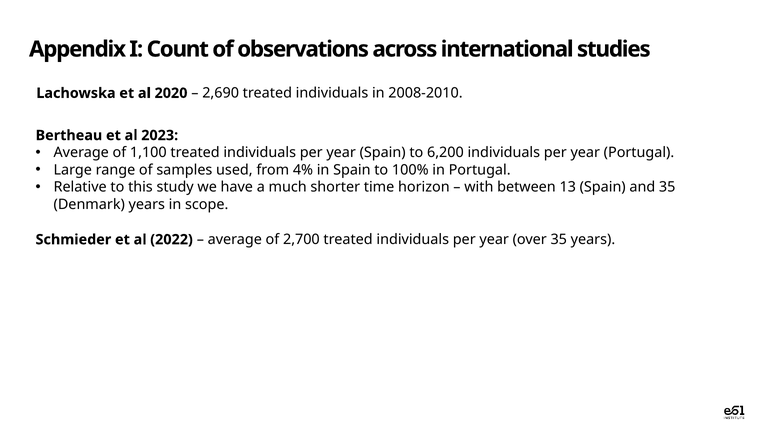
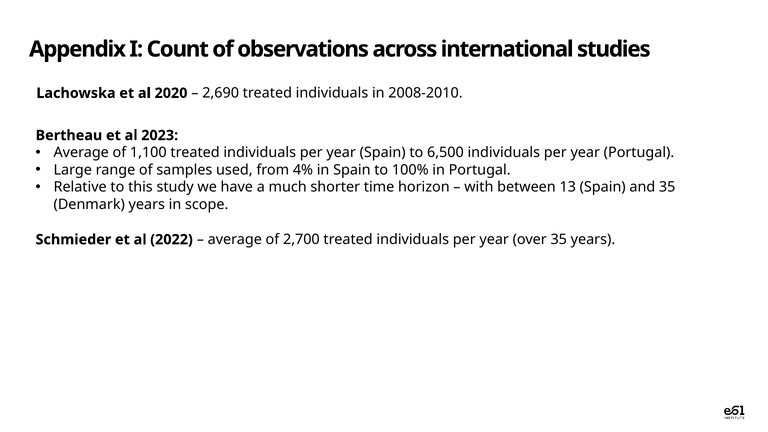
6,200: 6,200 -> 6,500 (445, 153)
